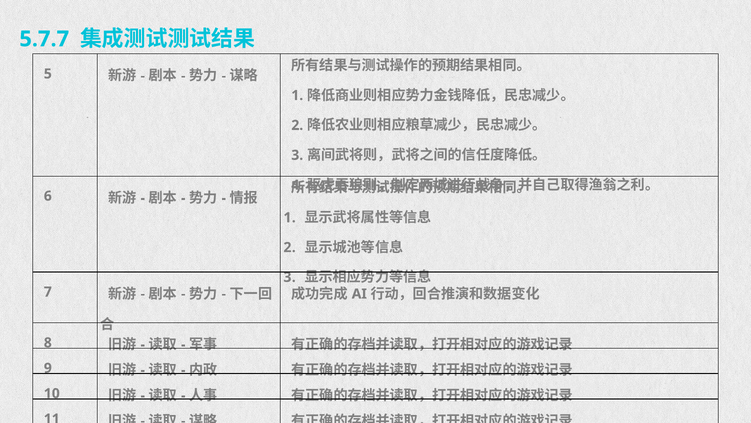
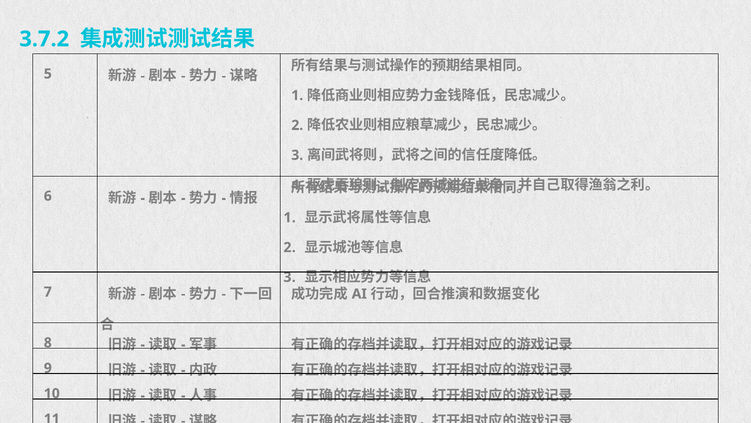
5.7.7: 5.7.7 -> 3.7.2 (44, 39)
